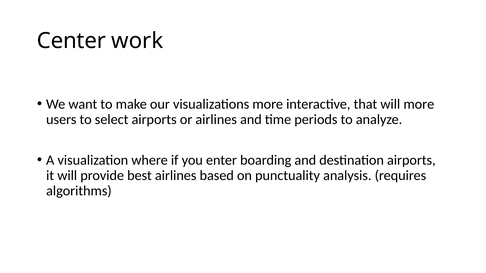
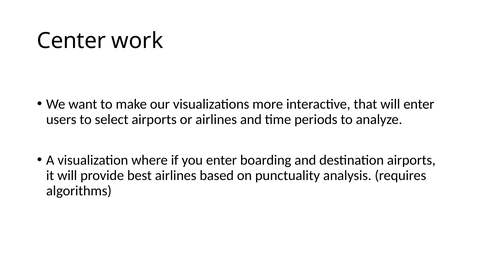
will more: more -> enter (419, 104)
